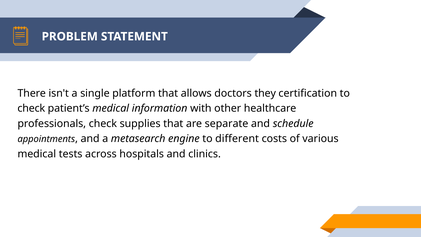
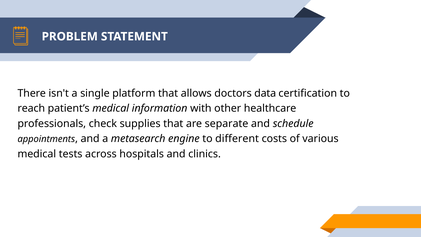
they: they -> data (265, 93)
check: check -> reach (31, 108)
